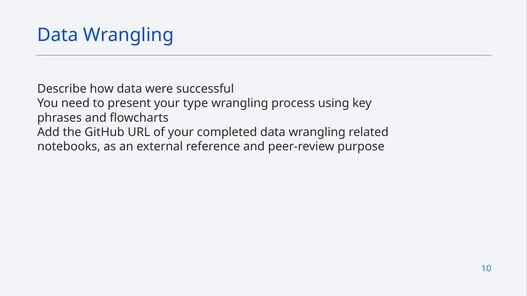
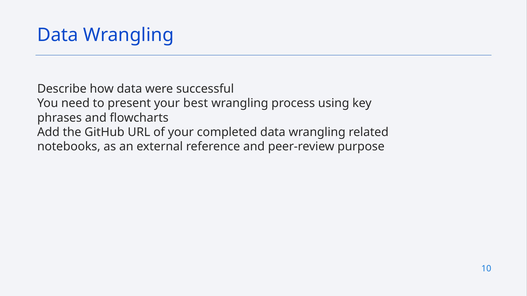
type: type -> best (196, 103)
